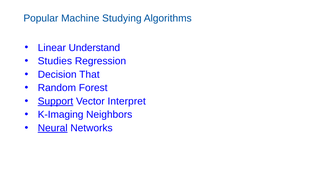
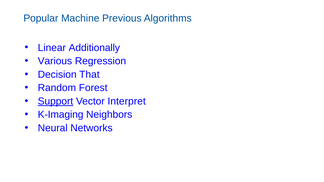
Studying: Studying -> Previous (122, 18)
Understand: Understand -> Additionally (94, 48)
Studies: Studies -> Various (55, 61)
Neural underline: present -> none (53, 128)
